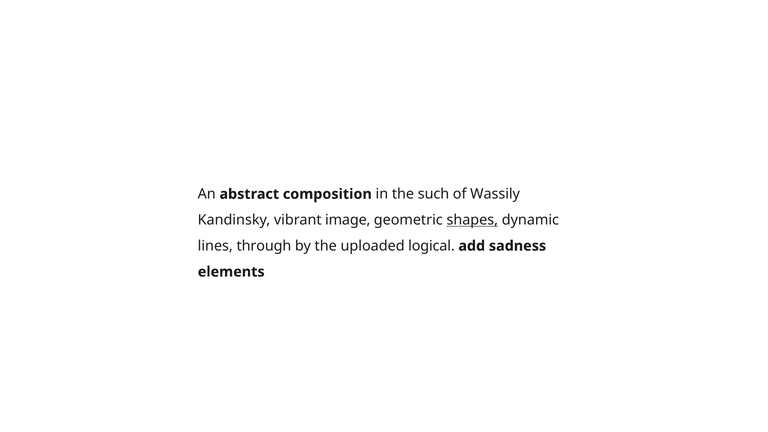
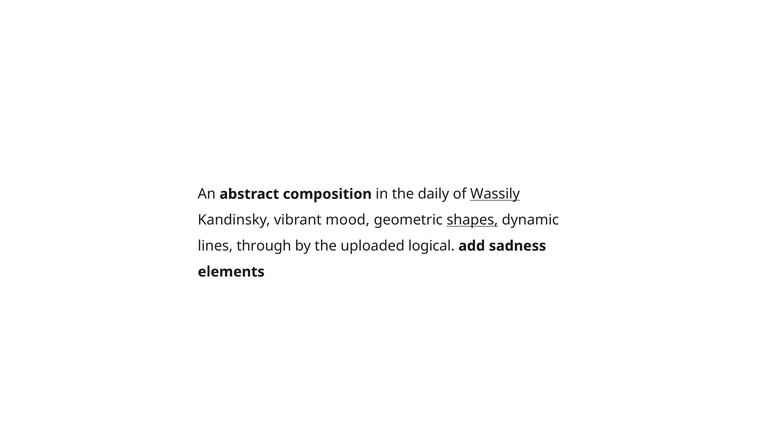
such: such -> daily (434, 194)
Wassily underline: none -> present (495, 194)
image: image -> mood (348, 220)
